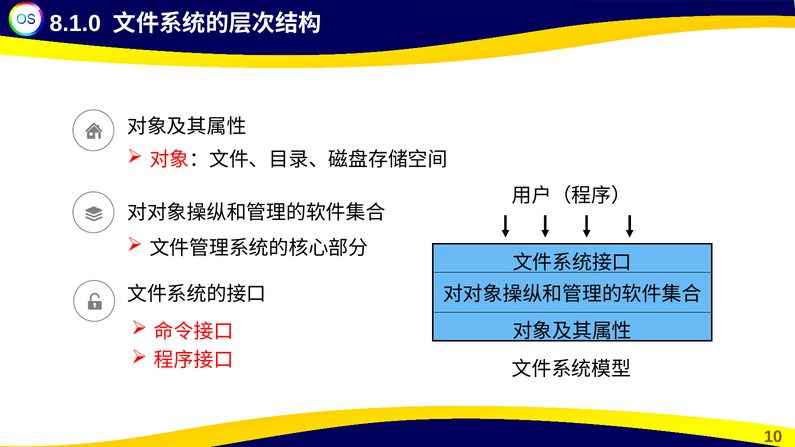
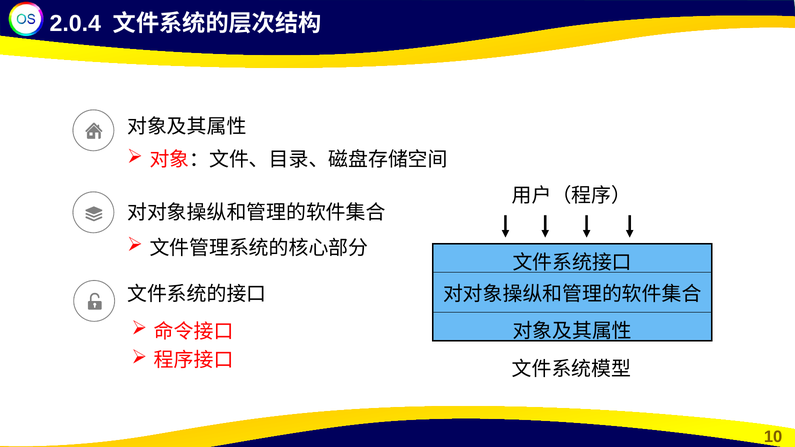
8.1.0: 8.1.0 -> 2.0.4 (75, 24)
